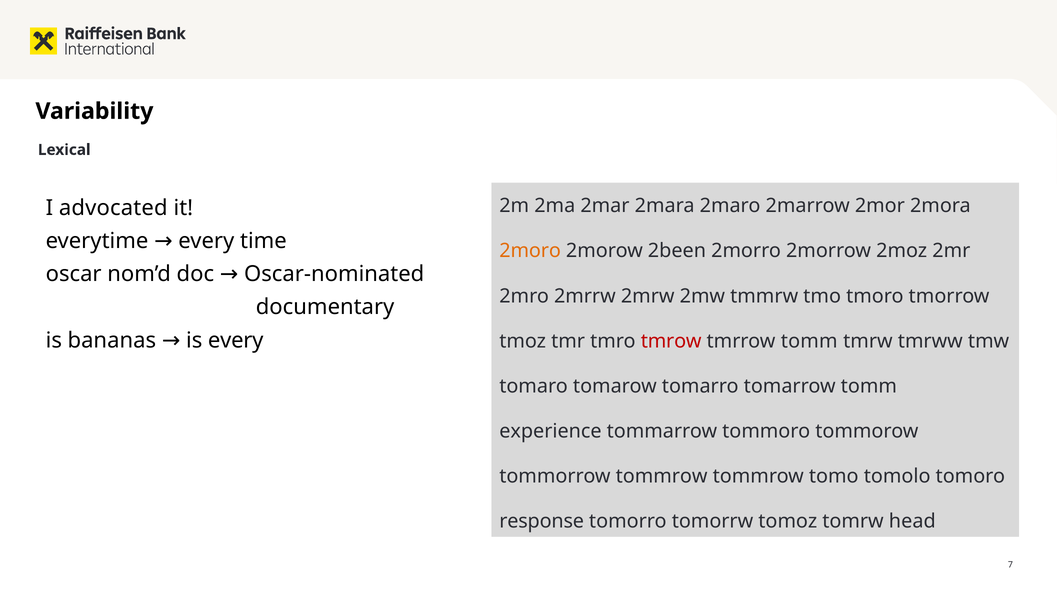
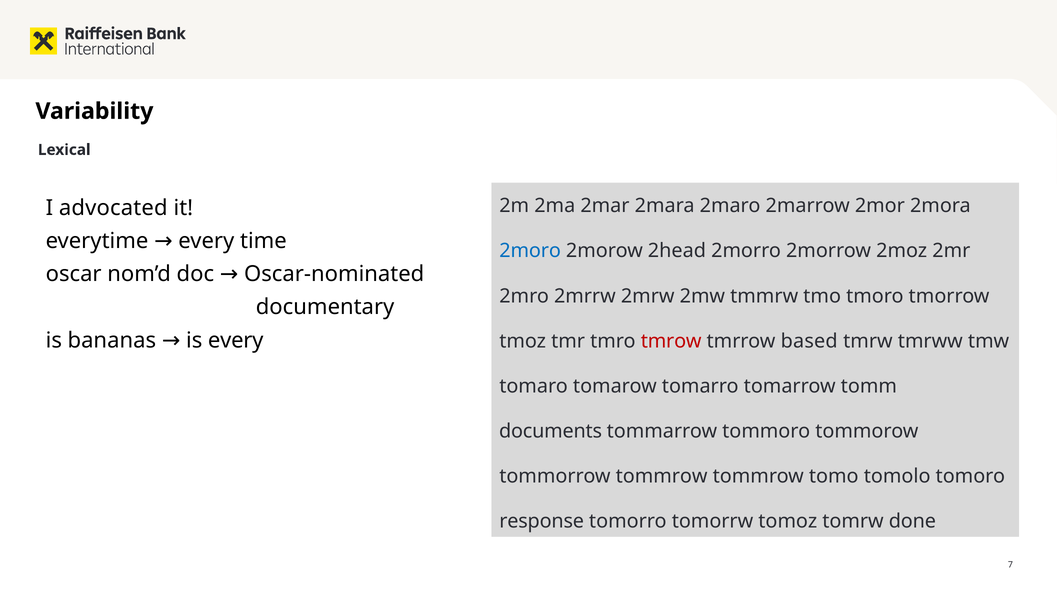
2moro colour: orange -> blue (530, 251)
2been: 2been -> 2head (677, 251)
tmrrow tomm: tomm -> based (809, 341)
experience: experience -> documents (551, 432)
head: head -> done (912, 522)
